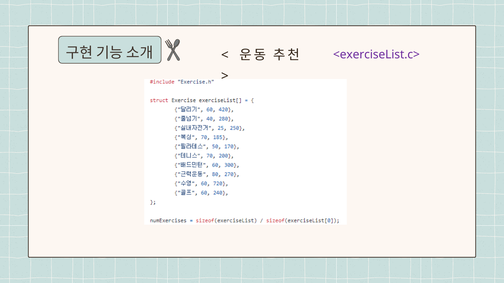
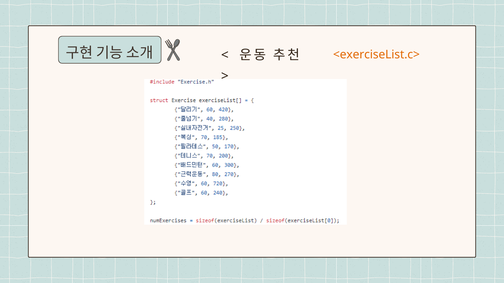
<exerciseList.c> colour: purple -> orange (376, 55)
